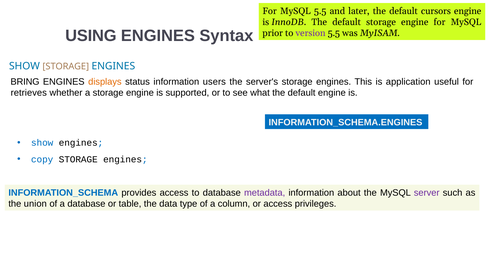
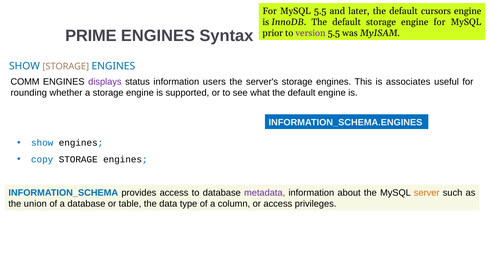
USING: USING -> PRIME (91, 36)
BRING: BRING -> COMM (25, 82)
displays colour: orange -> purple (105, 82)
application: application -> associates (408, 82)
retrieves: retrieves -> rounding (29, 93)
server colour: purple -> orange (427, 193)
